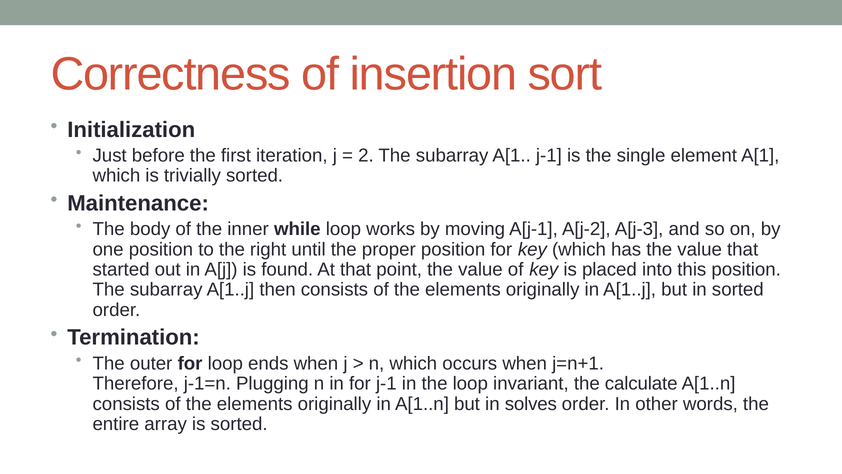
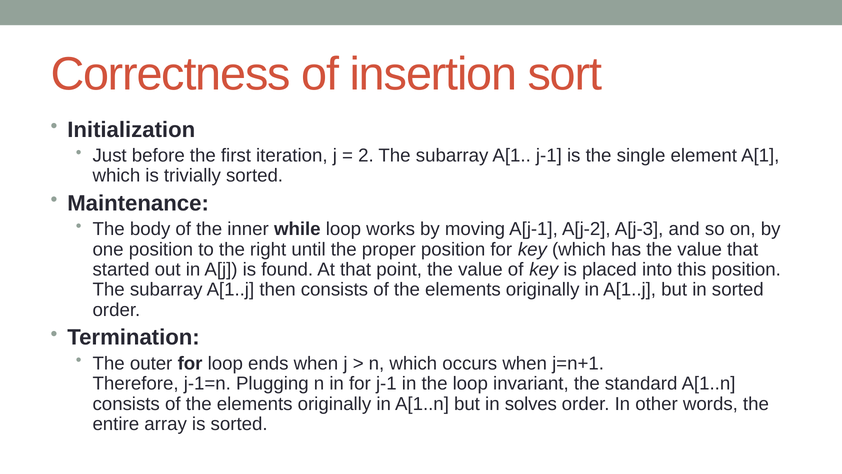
calculate: calculate -> standard (641, 383)
